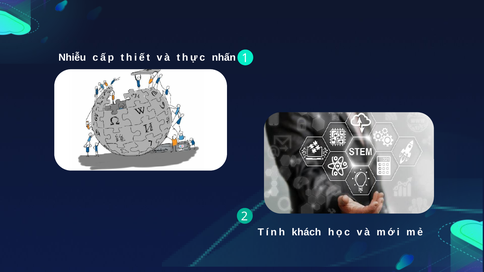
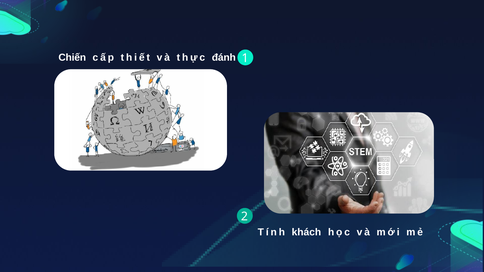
Nhiễu: Nhiễu -> Chiến (72, 58)
nhấn: nhấn -> đánh (224, 58)
